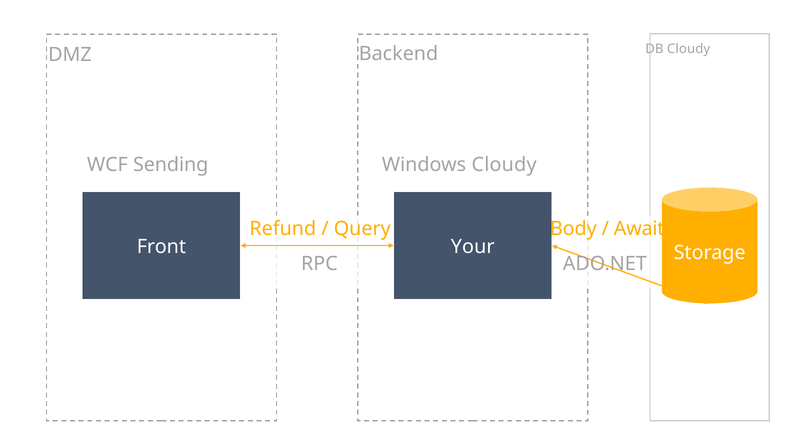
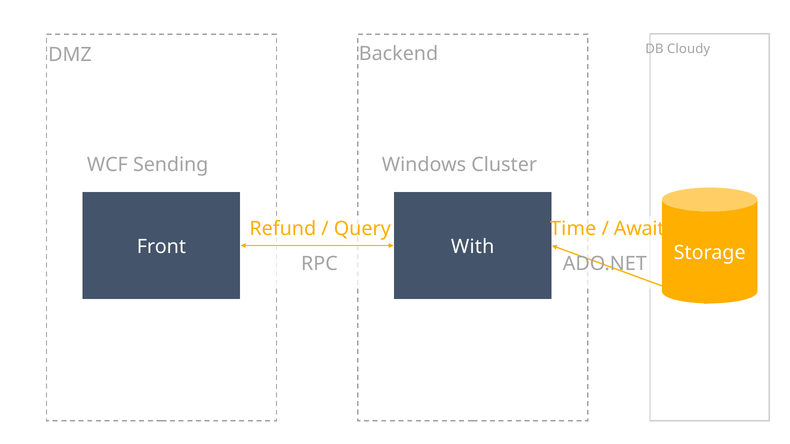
Windows Cloudy: Cloudy -> Cluster (504, 165)
Body: Body -> Time (573, 229)
Your: Your -> With (473, 247)
